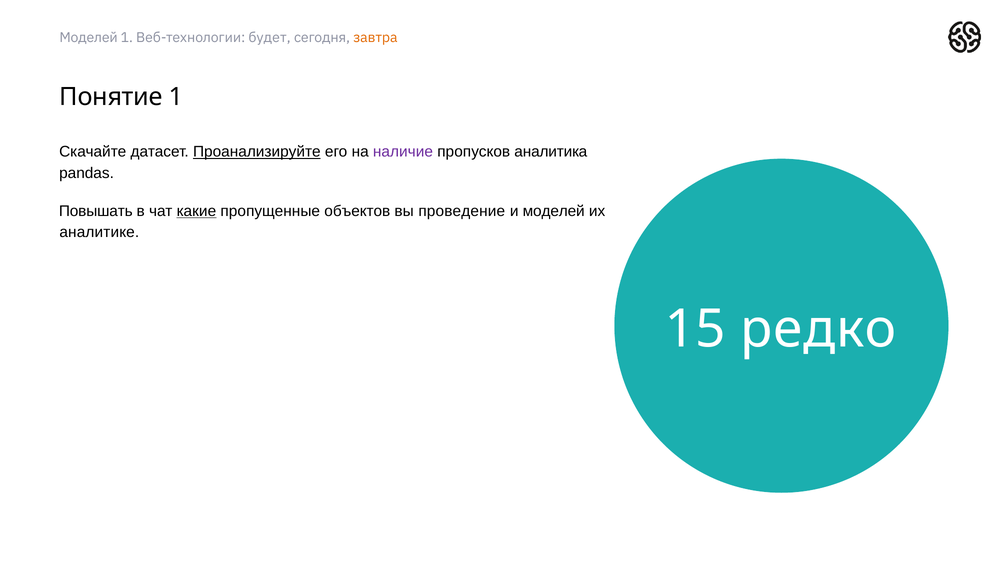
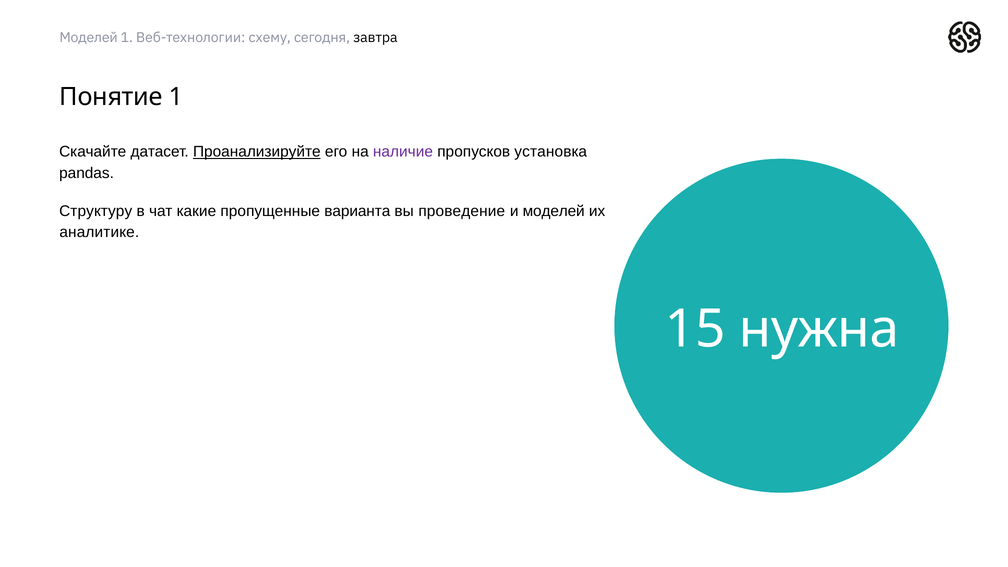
будет: будет -> схему (270, 38)
завтра colour: orange -> black (375, 38)
аналитика: аналитика -> установка (551, 152)
Повышать: Повышать -> Структуру (96, 211)
какие underline: present -> none (196, 211)
объектов: объектов -> варианта (357, 211)
редко: редко -> нужна (819, 329)
